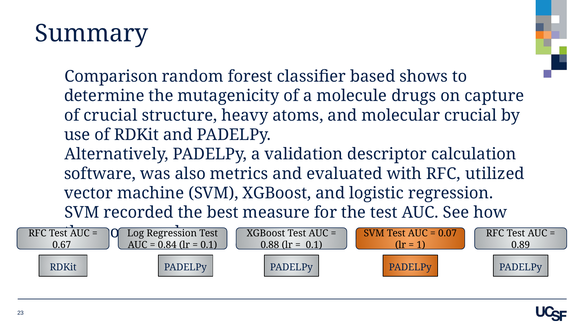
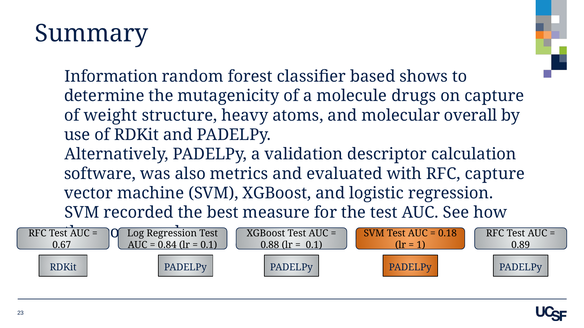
Comparison: Comparison -> Information (111, 77)
of crucial: crucial -> weight (110, 116)
molecular crucial: crucial -> overall (471, 116)
RFC utilized: utilized -> capture (495, 174)
0.07: 0.07 -> 0.18 (447, 234)
